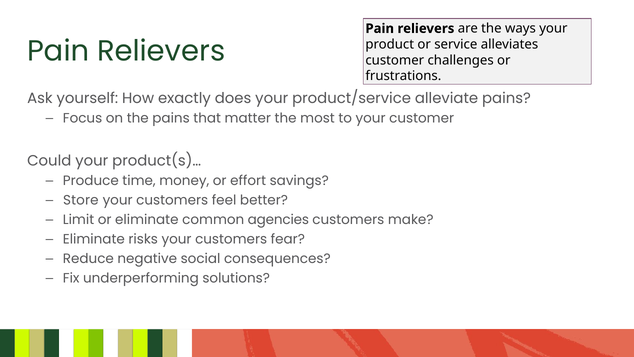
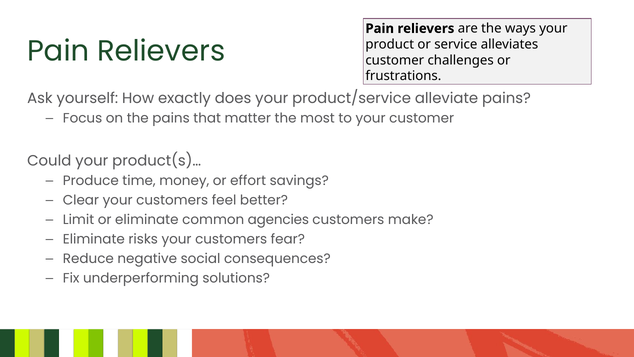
Store: Store -> Clear (81, 200)
